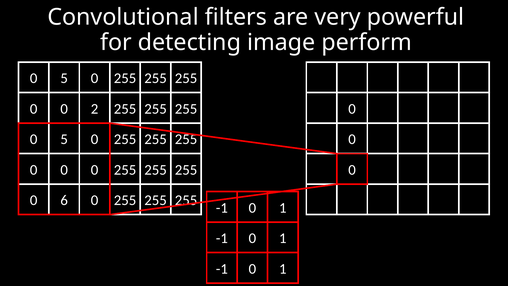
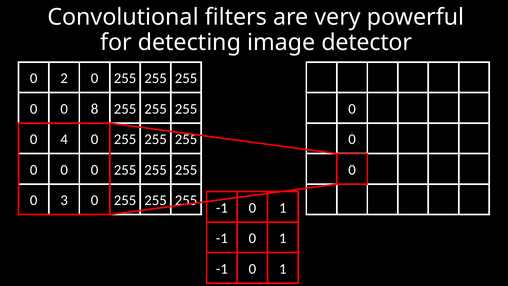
perform: perform -> detector (367, 42)
5: 5 -> 2 (64, 78)
2: 2 -> 8 (95, 109)
5: 5 -> 4 (64, 139)
6: 6 -> 3 (64, 200)
